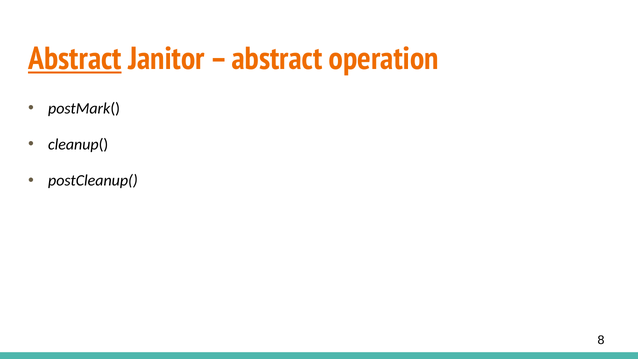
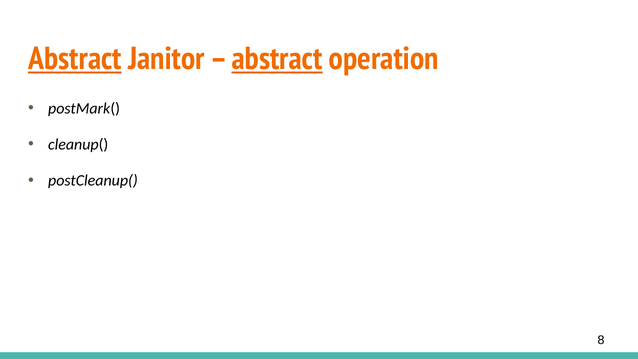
abstract underline: none -> present (277, 59)
